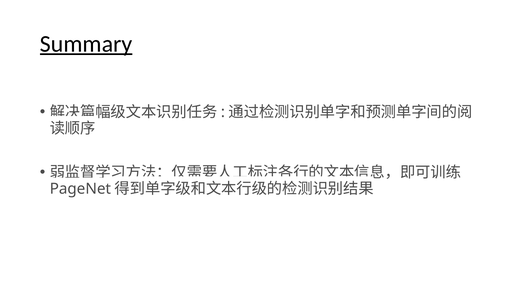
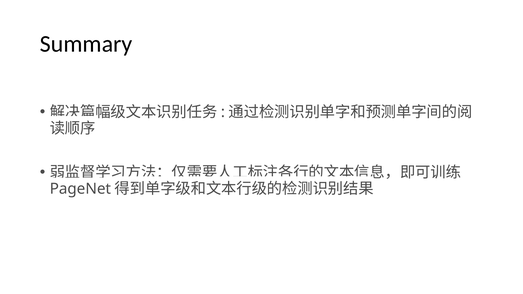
Summary underline: present -> none (86, 44)
